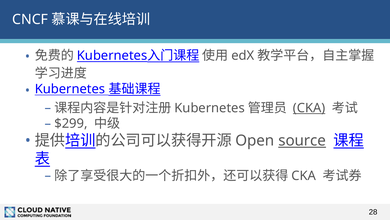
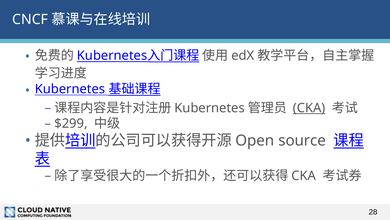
source underline: present -> none (302, 140)
